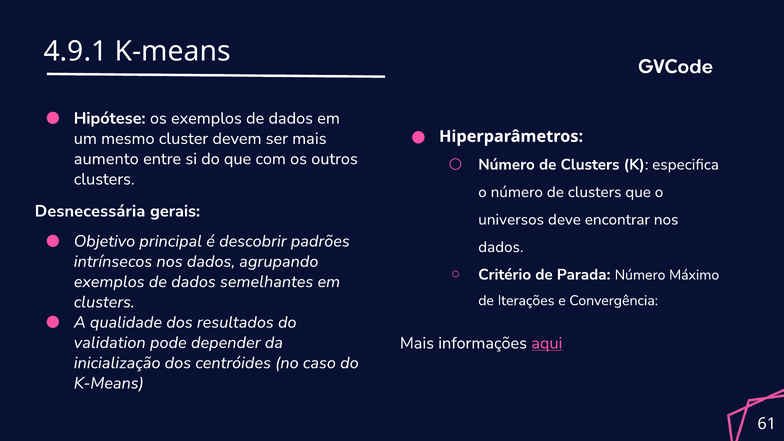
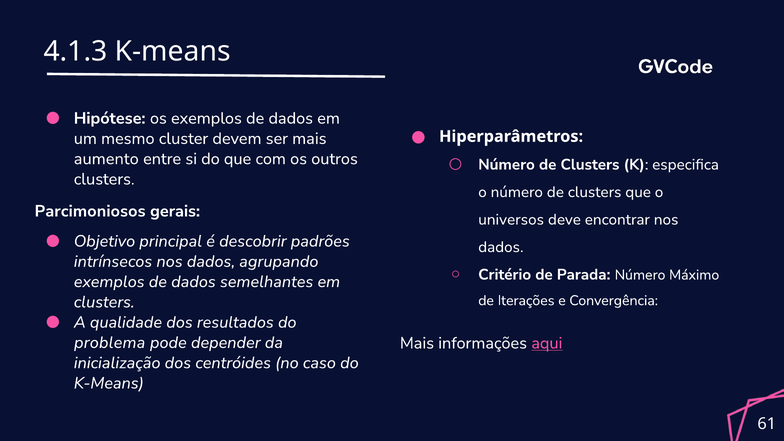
4.9.1: 4.9.1 -> 4.1.3 (75, 52)
Desnecessária: Desnecessária -> Parcimoniosos (90, 211)
validation: validation -> problema (110, 343)
